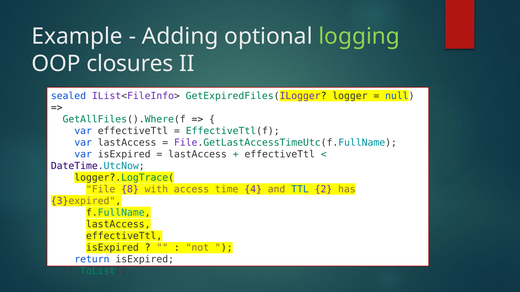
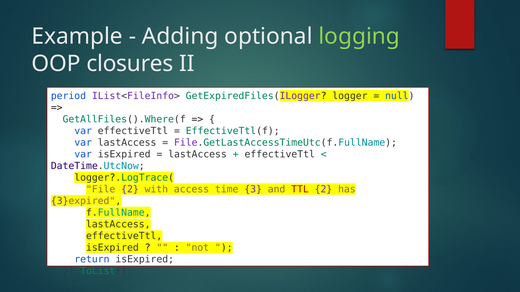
sealed: sealed -> period (68, 96)
File 8: 8 -> 2 (130, 190)
4: 4 -> 3 (253, 190)
TTL colour: blue -> red (300, 190)
